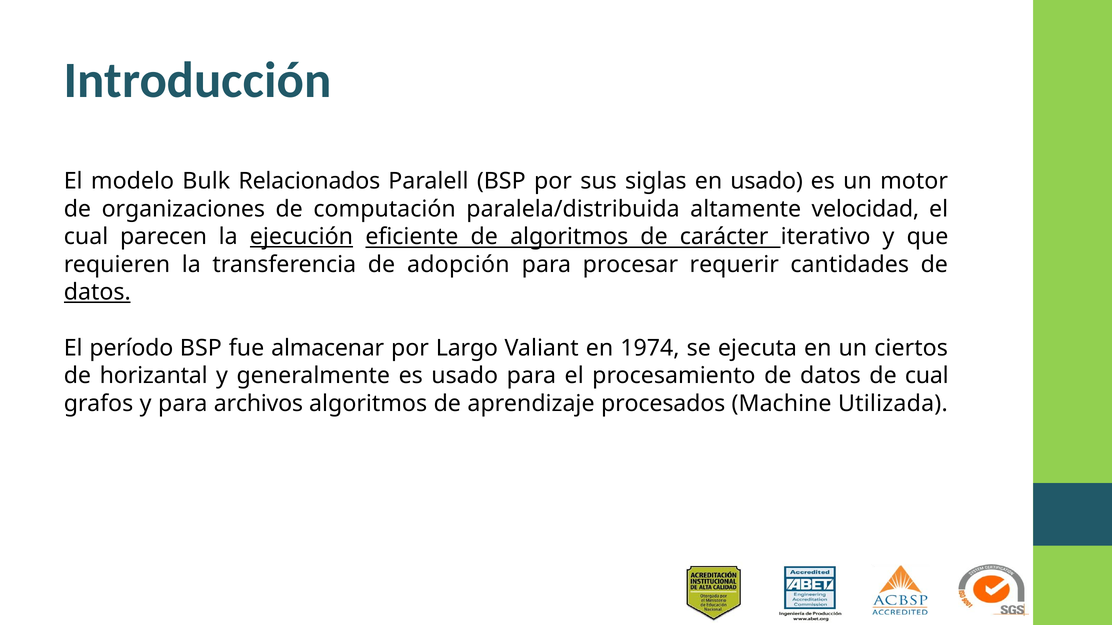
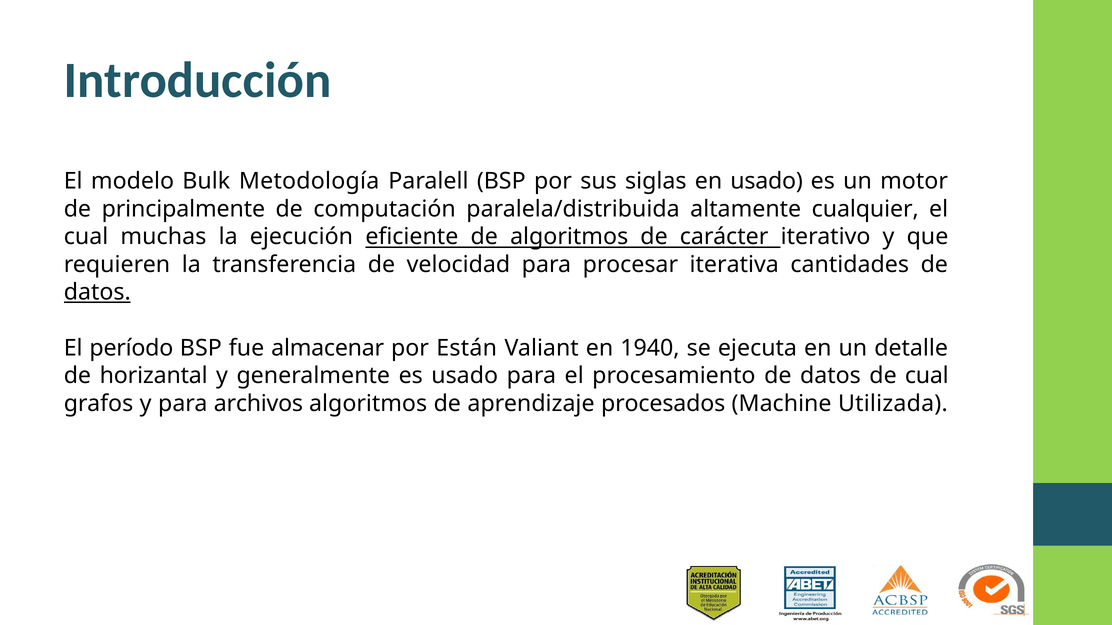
Relacionados: Relacionados -> Metodología (309, 181)
organizaciones: organizaciones -> principalmente (183, 209)
velocidad: velocidad -> cualquier (865, 209)
parecen: parecen -> muchas (163, 237)
ejecución underline: present -> none (301, 237)
adopción: adopción -> velocidad (458, 265)
requerir: requerir -> iterativa (734, 265)
Largo: Largo -> Están (467, 348)
1974: 1974 -> 1940 (650, 348)
ciertos: ciertos -> detalle (911, 348)
